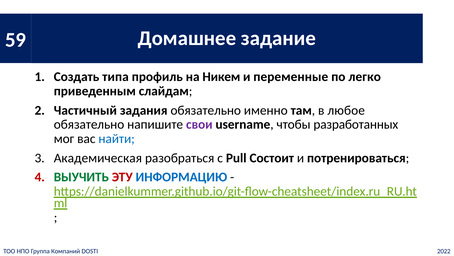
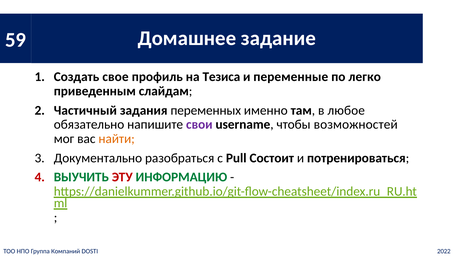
типа: типа -> свое (115, 77)
Никем: Никем -> Тезиса (221, 77)
задания обязательно: обязательно -> переменных (206, 110)
разработанных: разработанных -> возможностей (356, 124)
найти colour: blue -> orange (117, 139)
Академическая: Академическая -> Документально (98, 158)
ИНФОРМАЦИЮ colour: blue -> green (181, 177)
